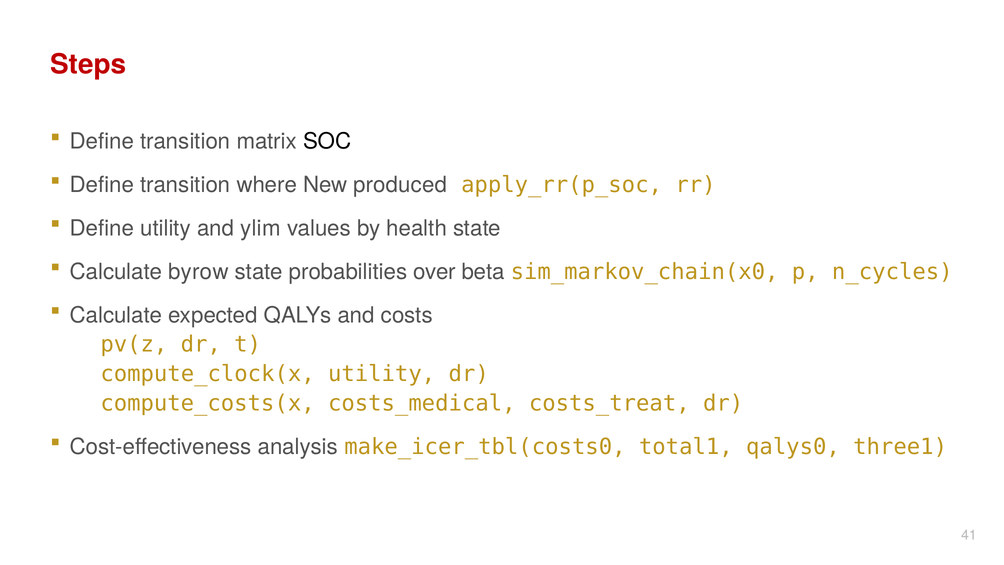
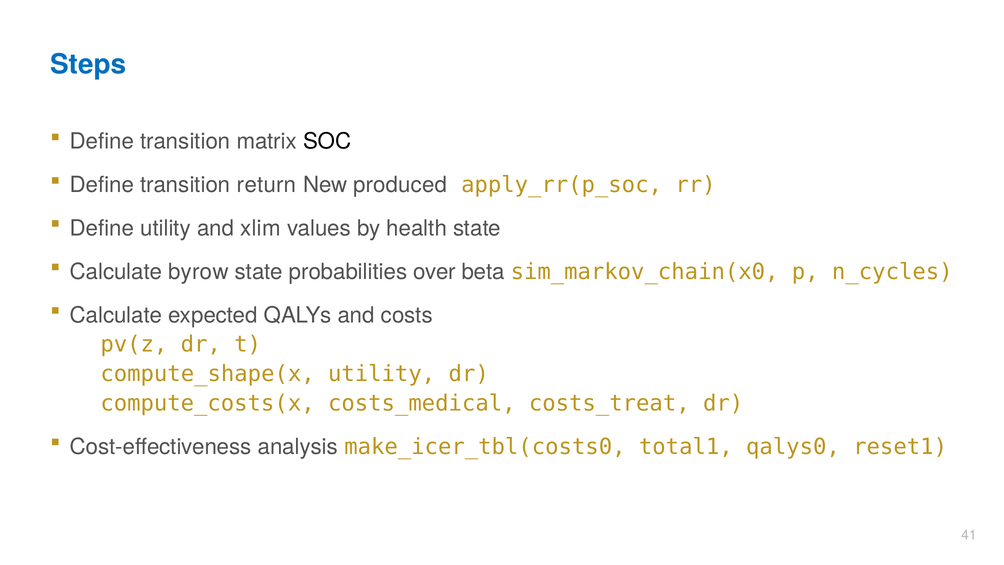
Steps colour: red -> blue (88, 65)
where: where -> return (267, 185)
ylim: ylim -> xlim (261, 228)
compute_clock(x: compute_clock(x -> compute_shape(x (208, 374)
three1: three1 -> reset1 (900, 447)
